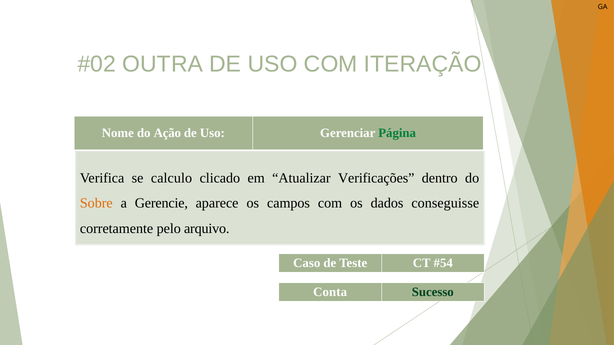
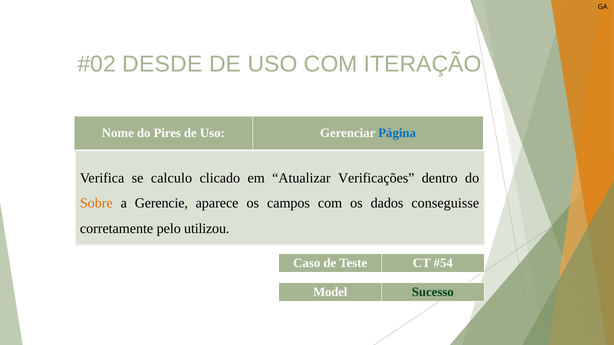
OUTRA: OUTRA -> DESDE (163, 64)
Ação: Ação -> Pires (167, 133)
Página colour: green -> blue (397, 133)
arquivo: arquivo -> utilizou (207, 229)
Conta: Conta -> Model (330, 292)
